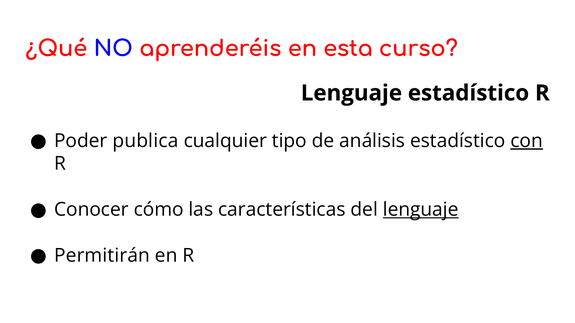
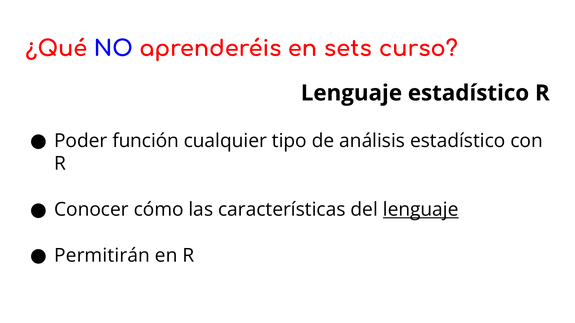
esta: esta -> sets (348, 49)
publica: publica -> función (146, 141)
con underline: present -> none (527, 141)
